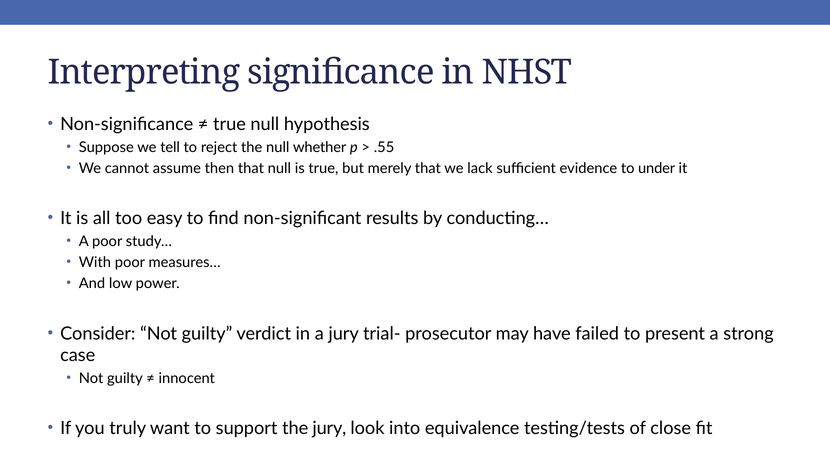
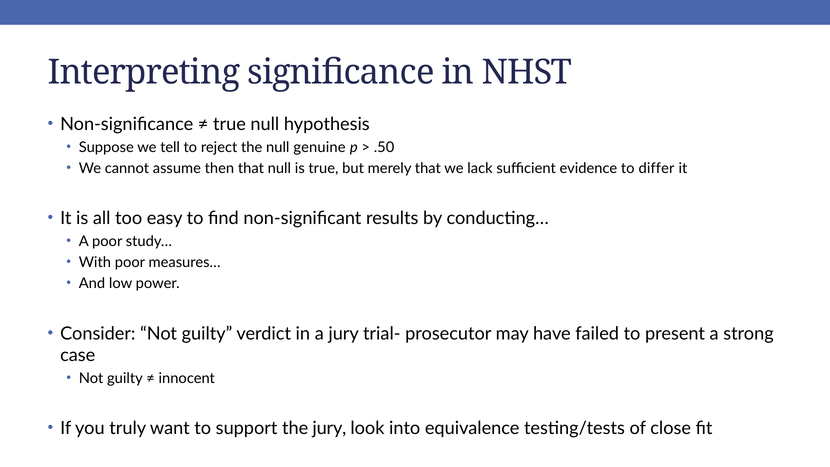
whether: whether -> genuine (320, 147)
.55: .55 -> .50 (384, 147)
under: under -> differ (656, 168)
